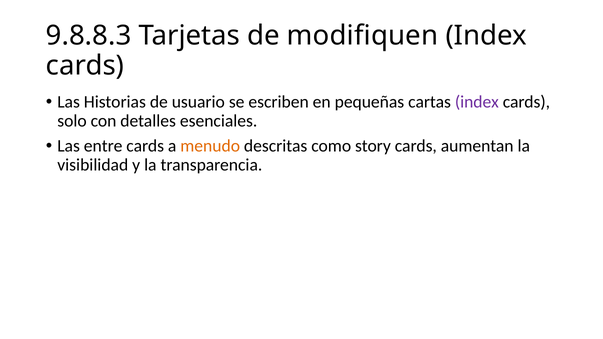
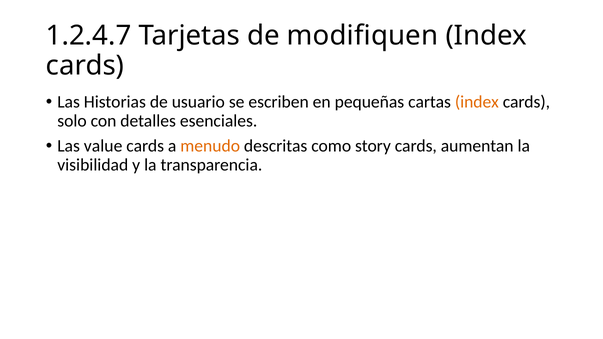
9.8.8.3: 9.8.8.3 -> 1.2.4.7 (89, 36)
index colour: purple -> orange (477, 102)
entre: entre -> value (103, 146)
